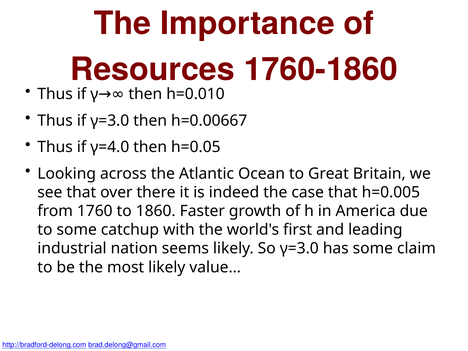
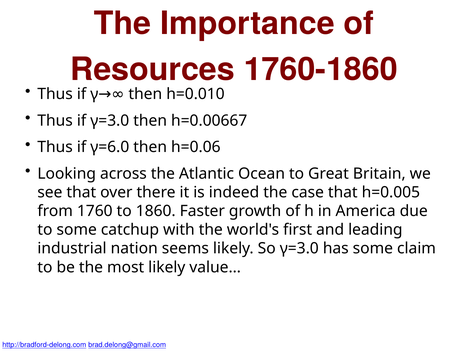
γ=4.0: γ=4.0 -> γ=6.0 (110, 147)
h=0.05: h=0.05 -> h=0.06 (196, 147)
